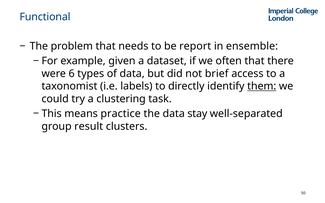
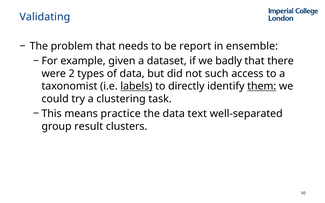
Functional: Functional -> Validating (45, 17)
often: often -> badly (229, 61)
6: 6 -> 2 (72, 74)
brief: brief -> such (217, 74)
labels underline: none -> present (136, 86)
stay: stay -> text (197, 114)
